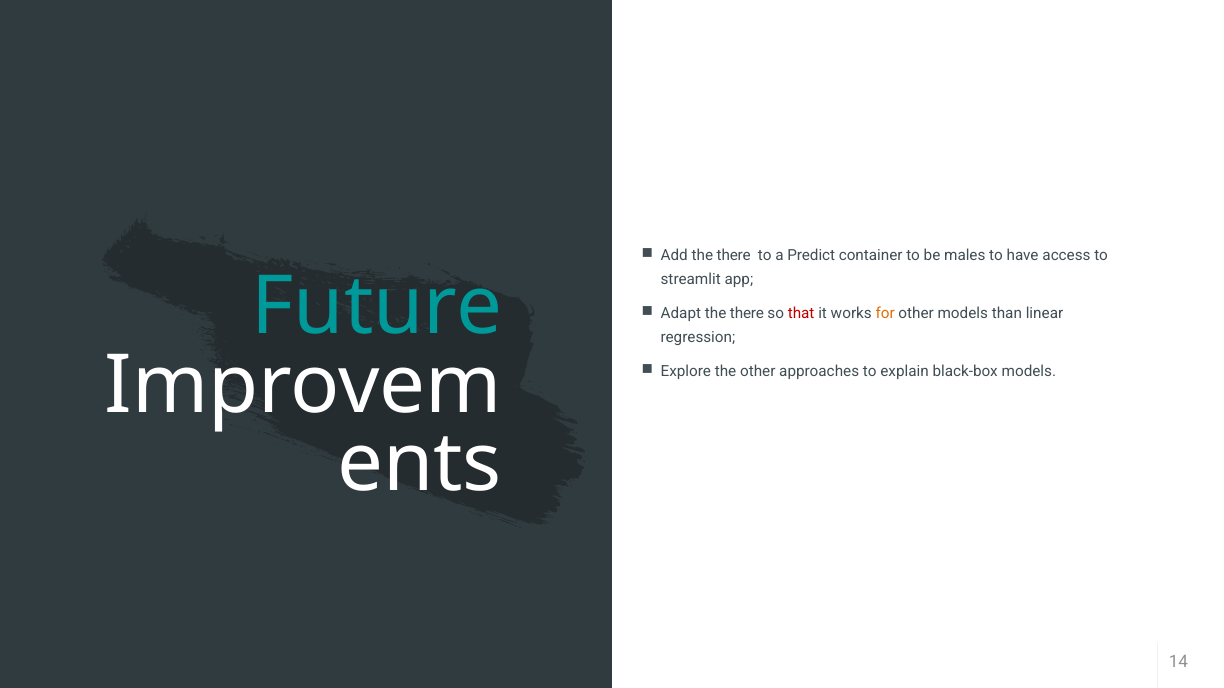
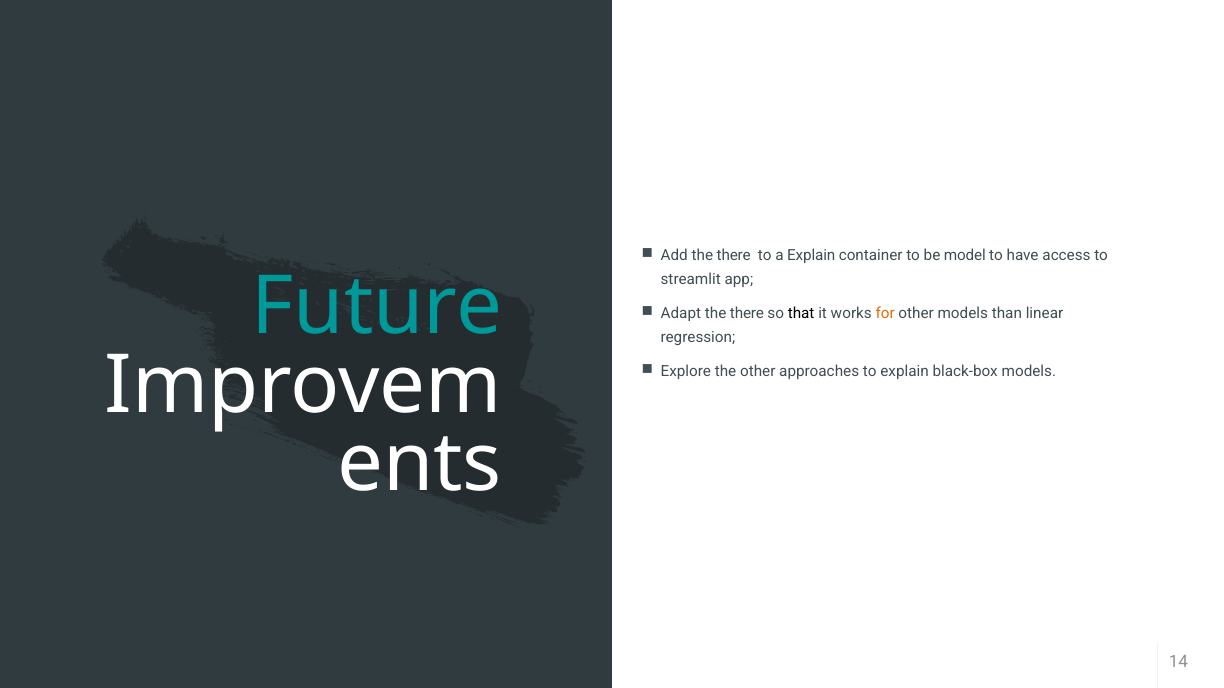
a Predict: Predict -> Explain (811, 256)
males: males -> model (965, 256)
that colour: red -> black (801, 314)
